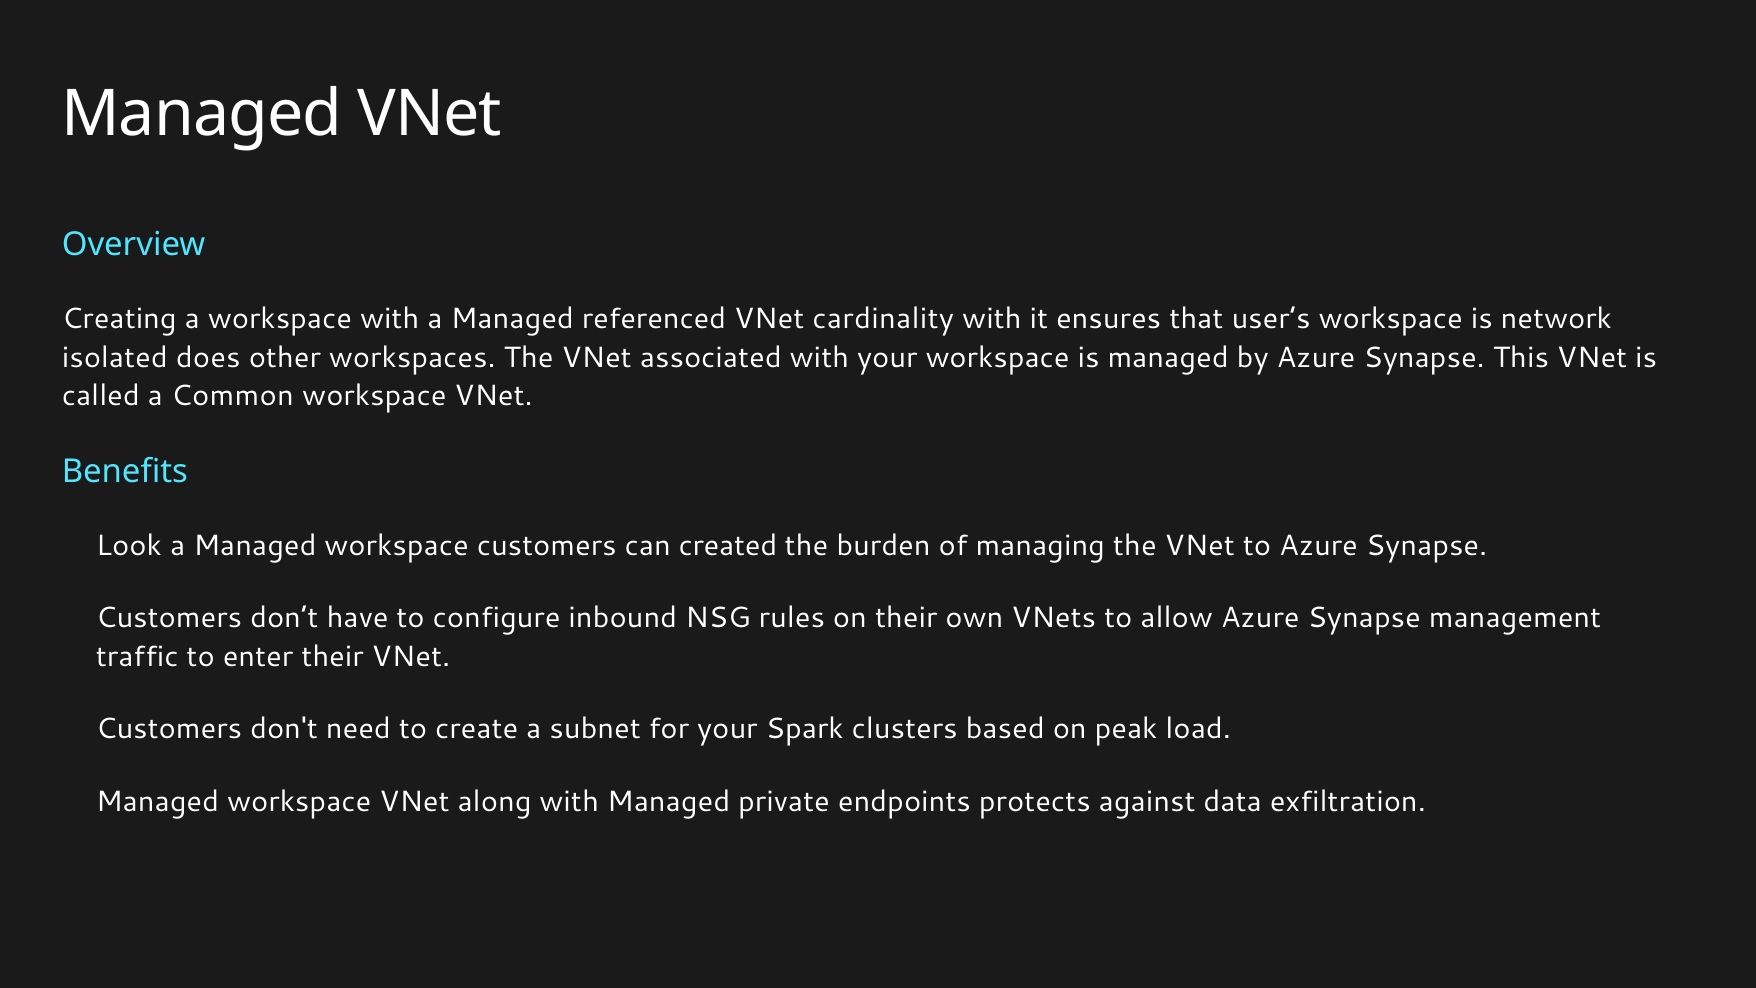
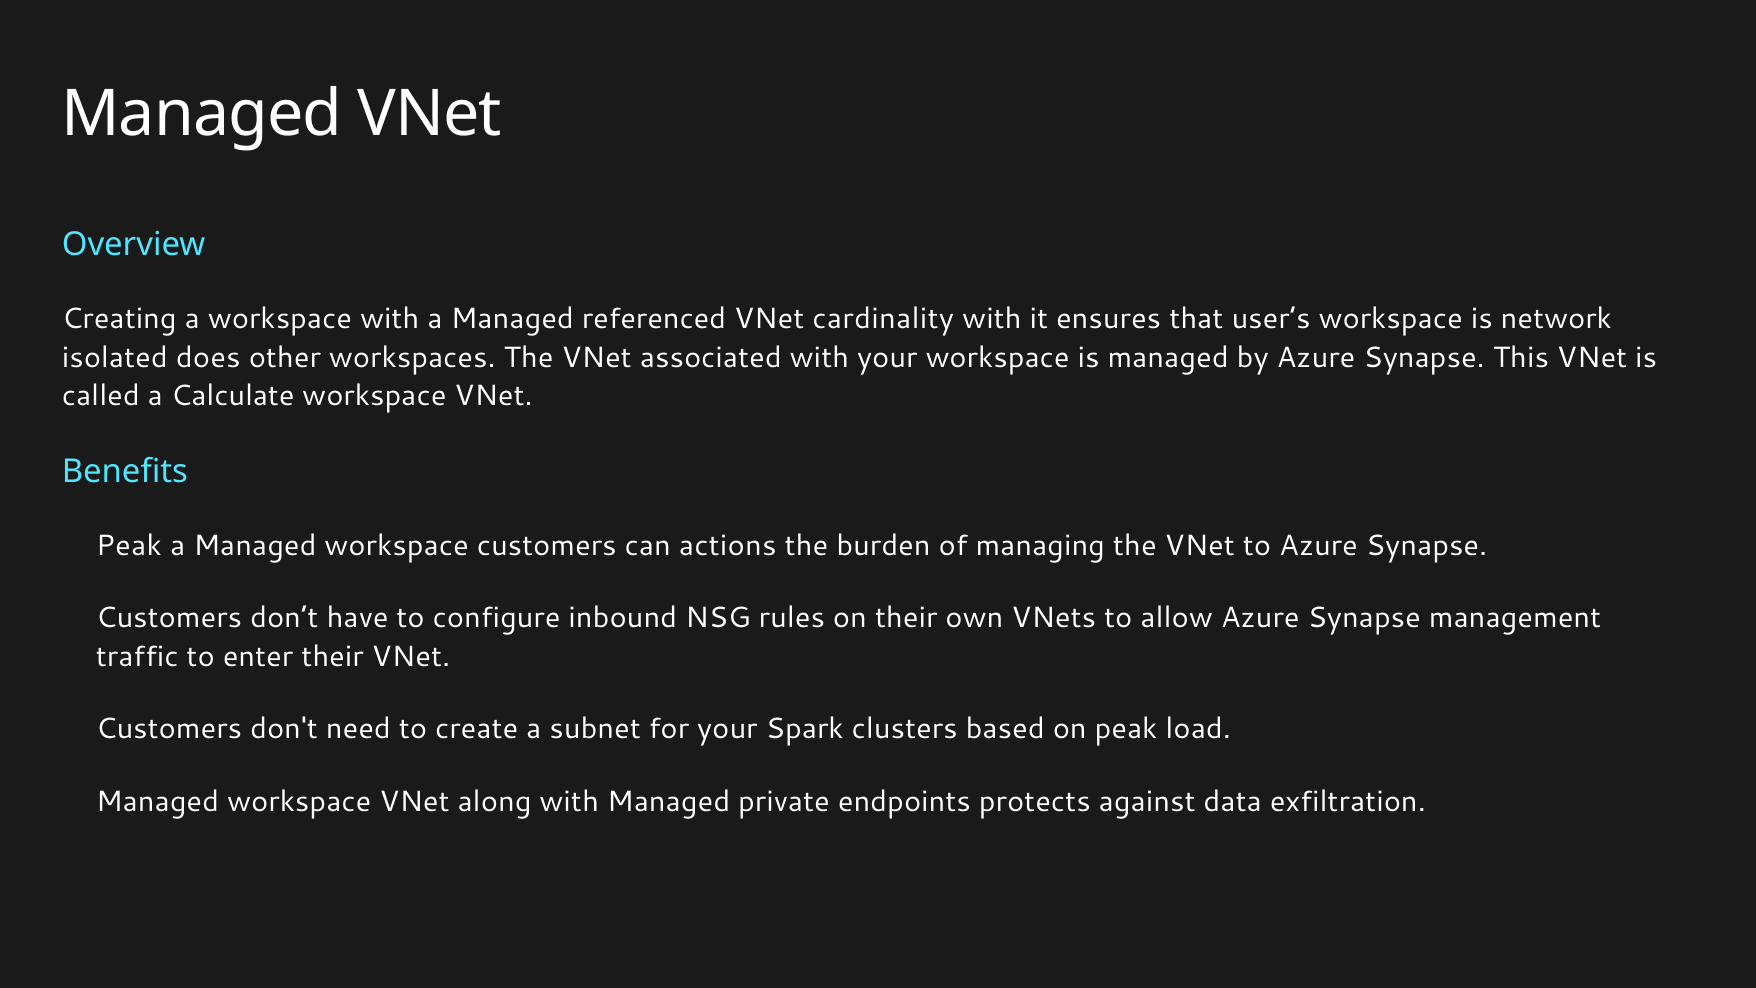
Common: Common -> Calculate (233, 396)
Look: Look -> Peak (129, 546)
created: created -> actions (728, 546)
